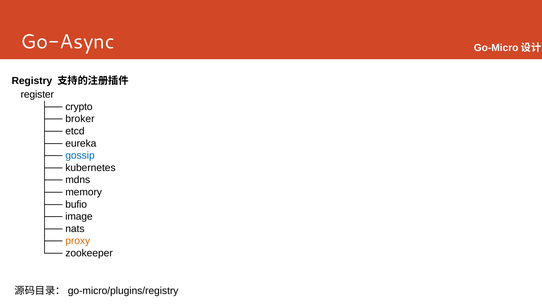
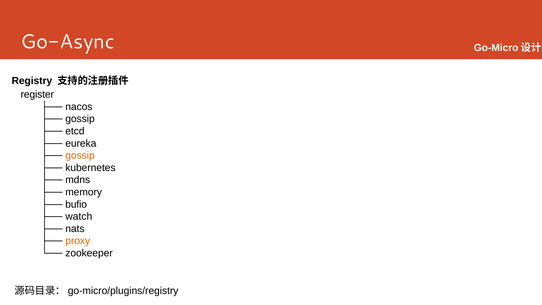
crypto: crypto -> nacos (79, 107)
broker: broker -> gossip (80, 119)
gossip colour: blue -> orange (80, 155)
image: image -> watch (79, 216)
